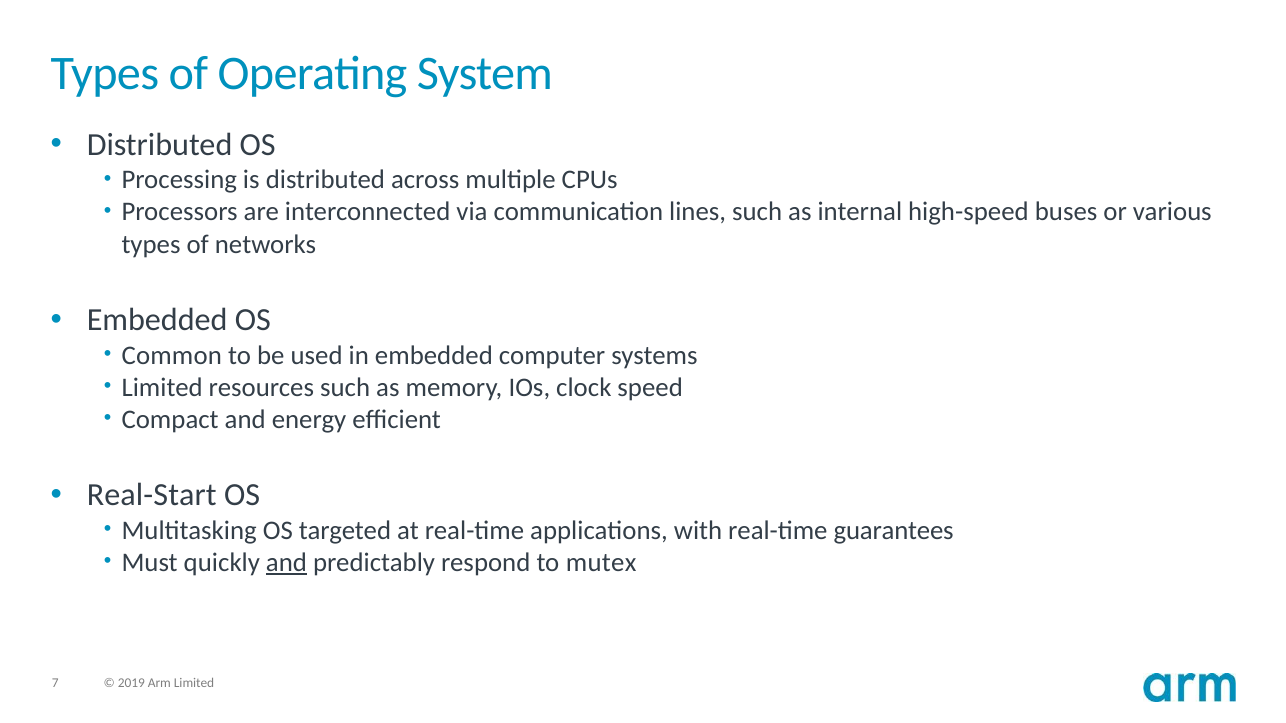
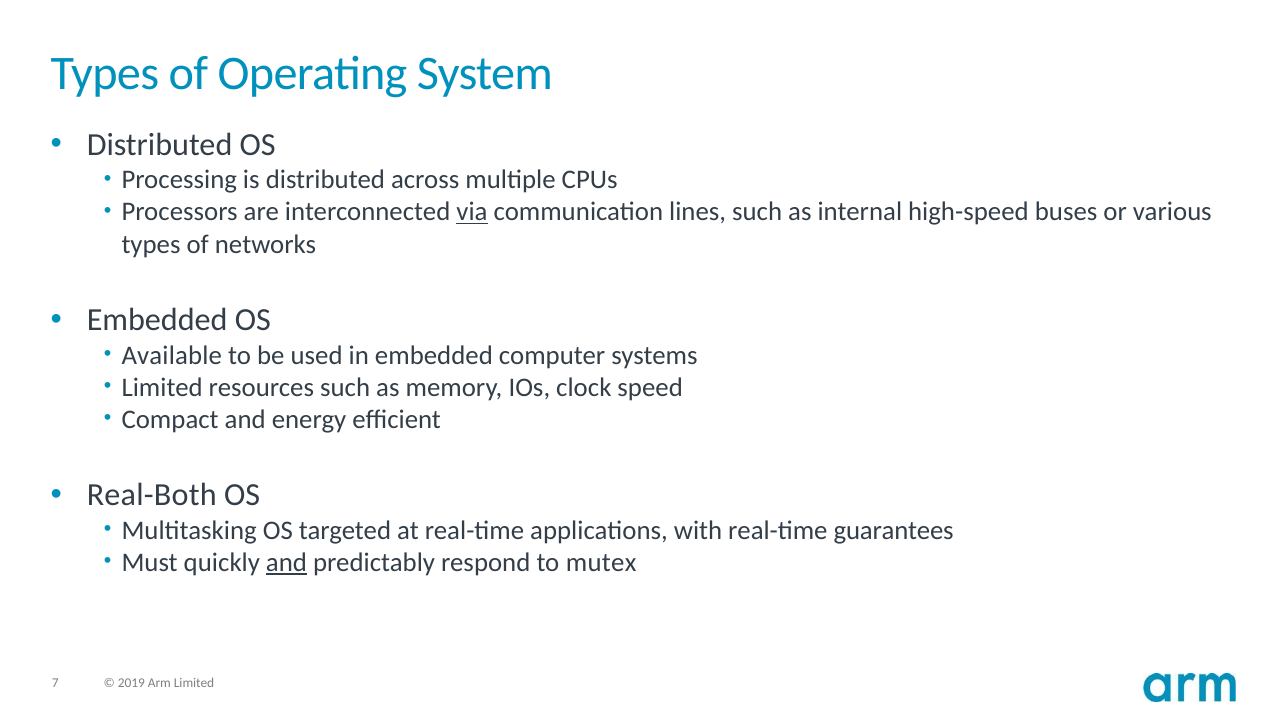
via underline: none -> present (472, 212)
Common: Common -> Available (172, 355)
Real-Start: Real-Start -> Real-Both (152, 496)
